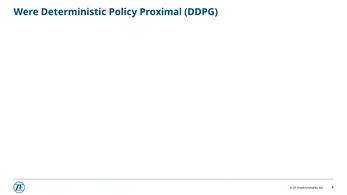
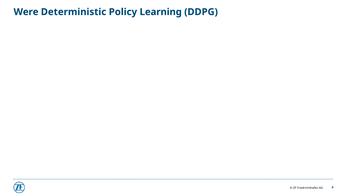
Proximal: Proximal -> Learning (161, 12)
